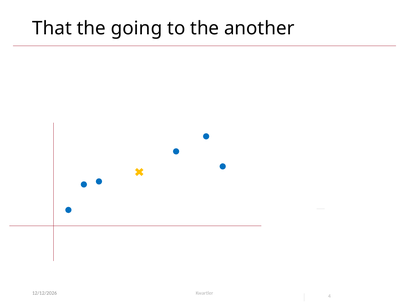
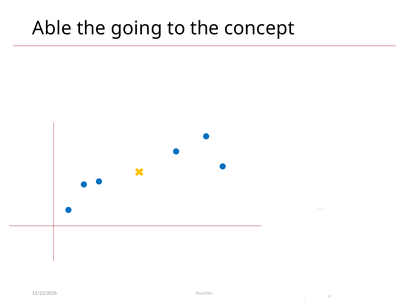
That: That -> Able (52, 28)
another: another -> concept (259, 28)
